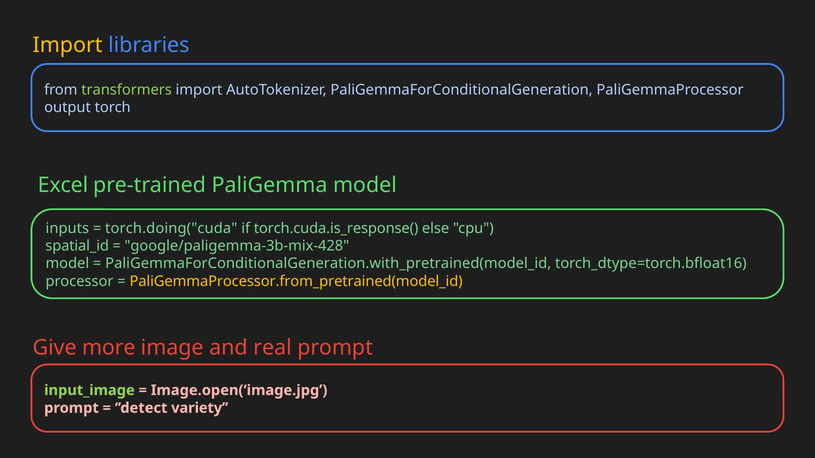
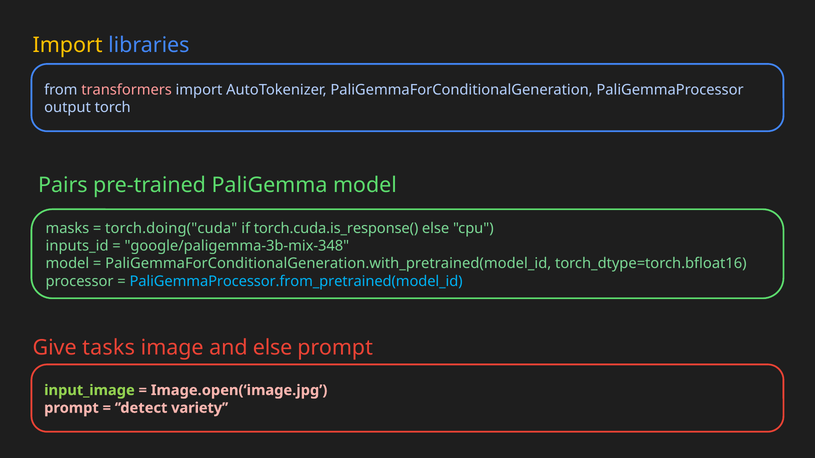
transformers colour: light green -> pink (127, 90)
Excel: Excel -> Pairs (63, 186)
inputs: inputs -> masks (67, 229)
spatial_id: spatial_id -> inputs_id (77, 246)
google/paligemma-3b-mix-428: google/paligemma-3b-mix-428 -> google/paligemma-3b-mix-348 (237, 246)
PaliGemmaProcessor.from_pretrained(model_id colour: yellow -> light blue (296, 282)
more: more -> tasks (109, 348)
and real: real -> else (273, 348)
